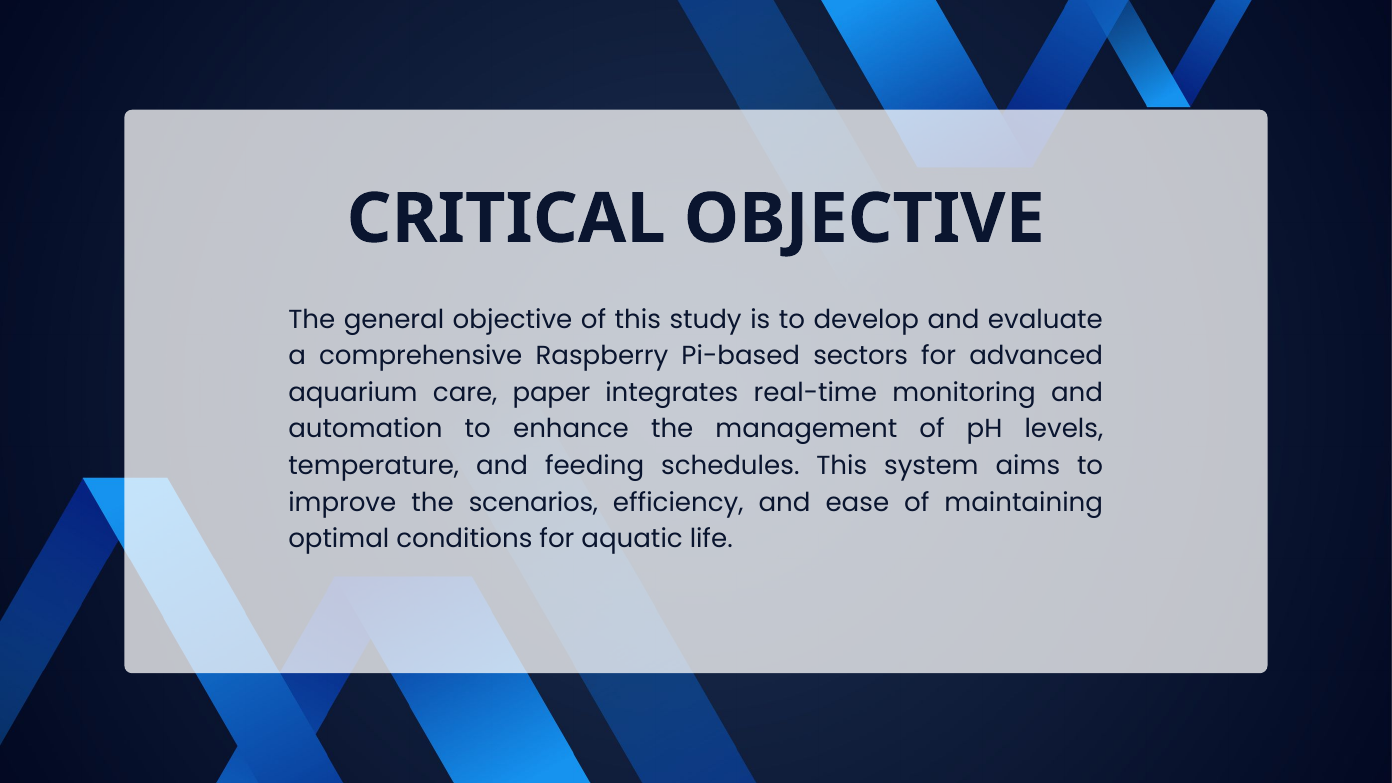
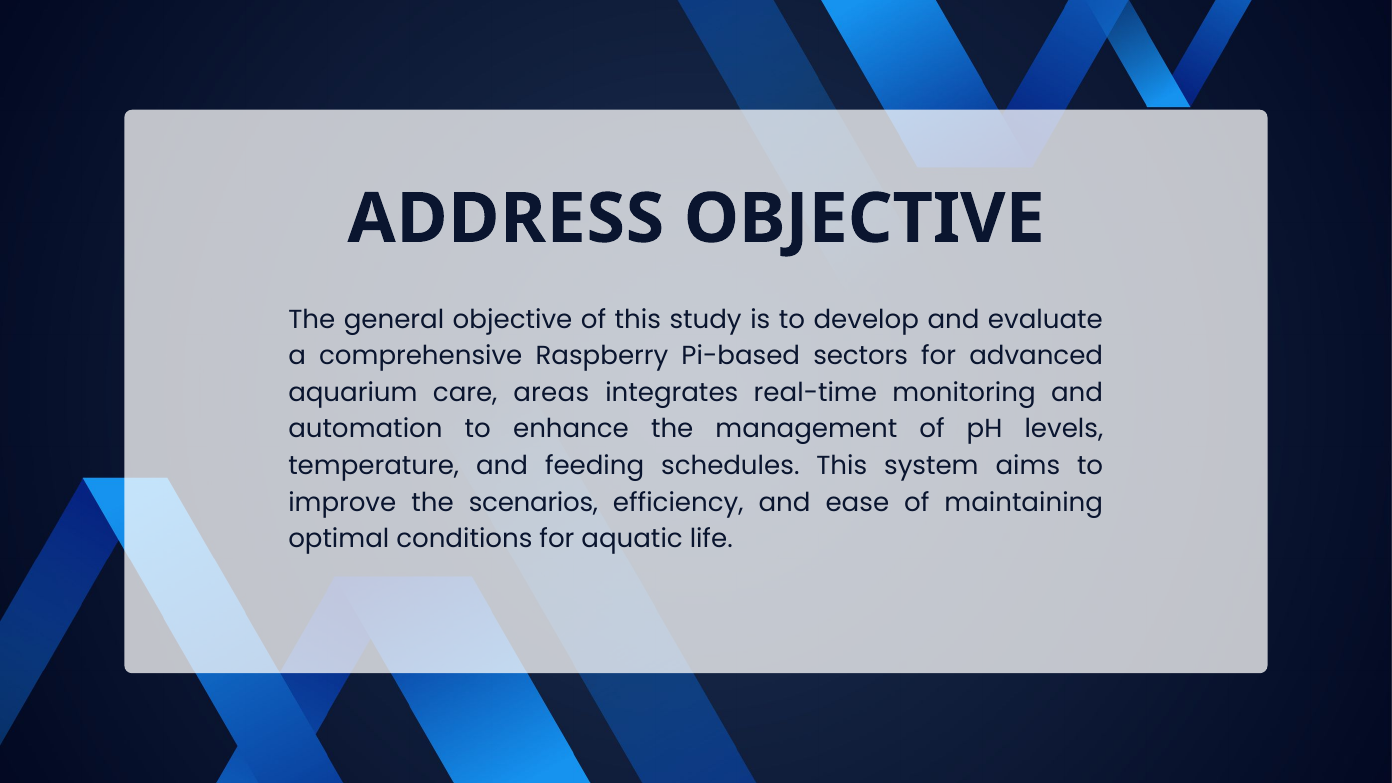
CRITICAL: CRITICAL -> ADDRESS (506, 219)
paper: paper -> areas (551, 393)
